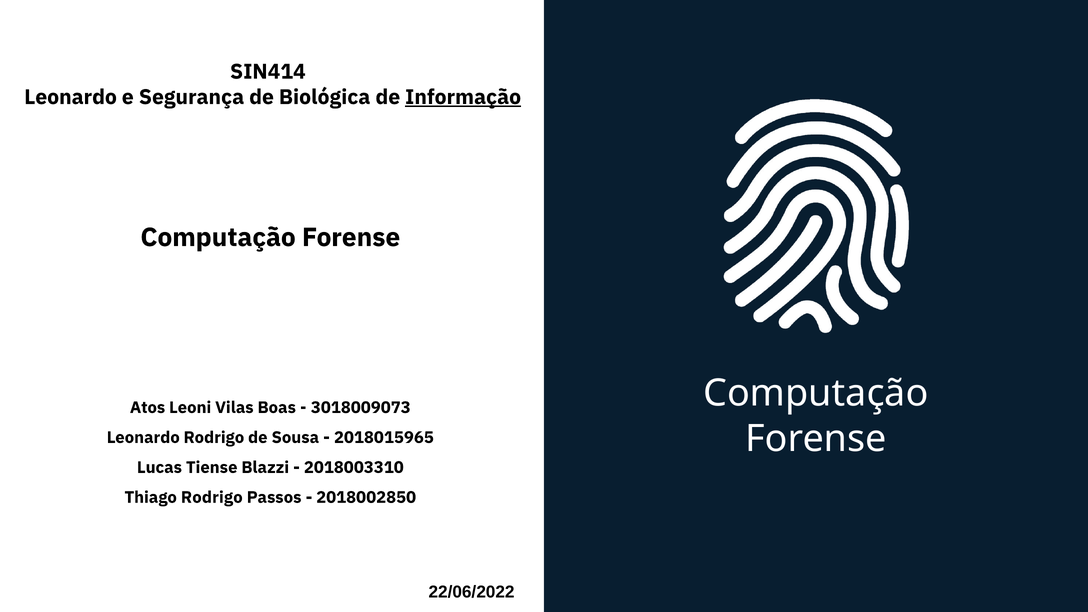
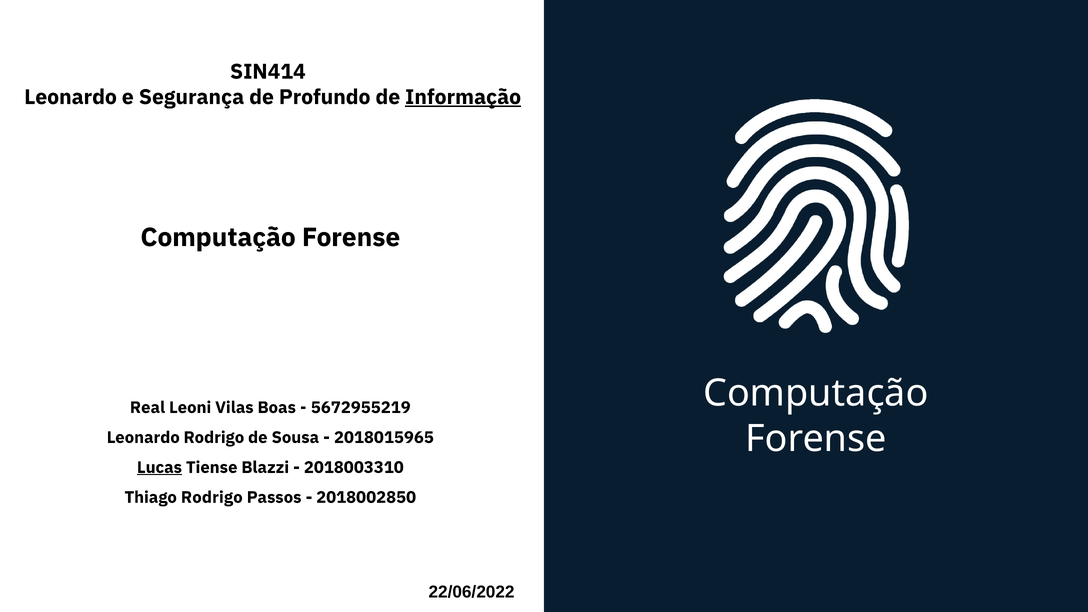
Biológica: Biológica -> Profundo (325, 97)
Atos: Atos -> Real (147, 408)
3018009073: 3018009073 -> 5672955219 (361, 408)
Lucas underline: none -> present (159, 467)
